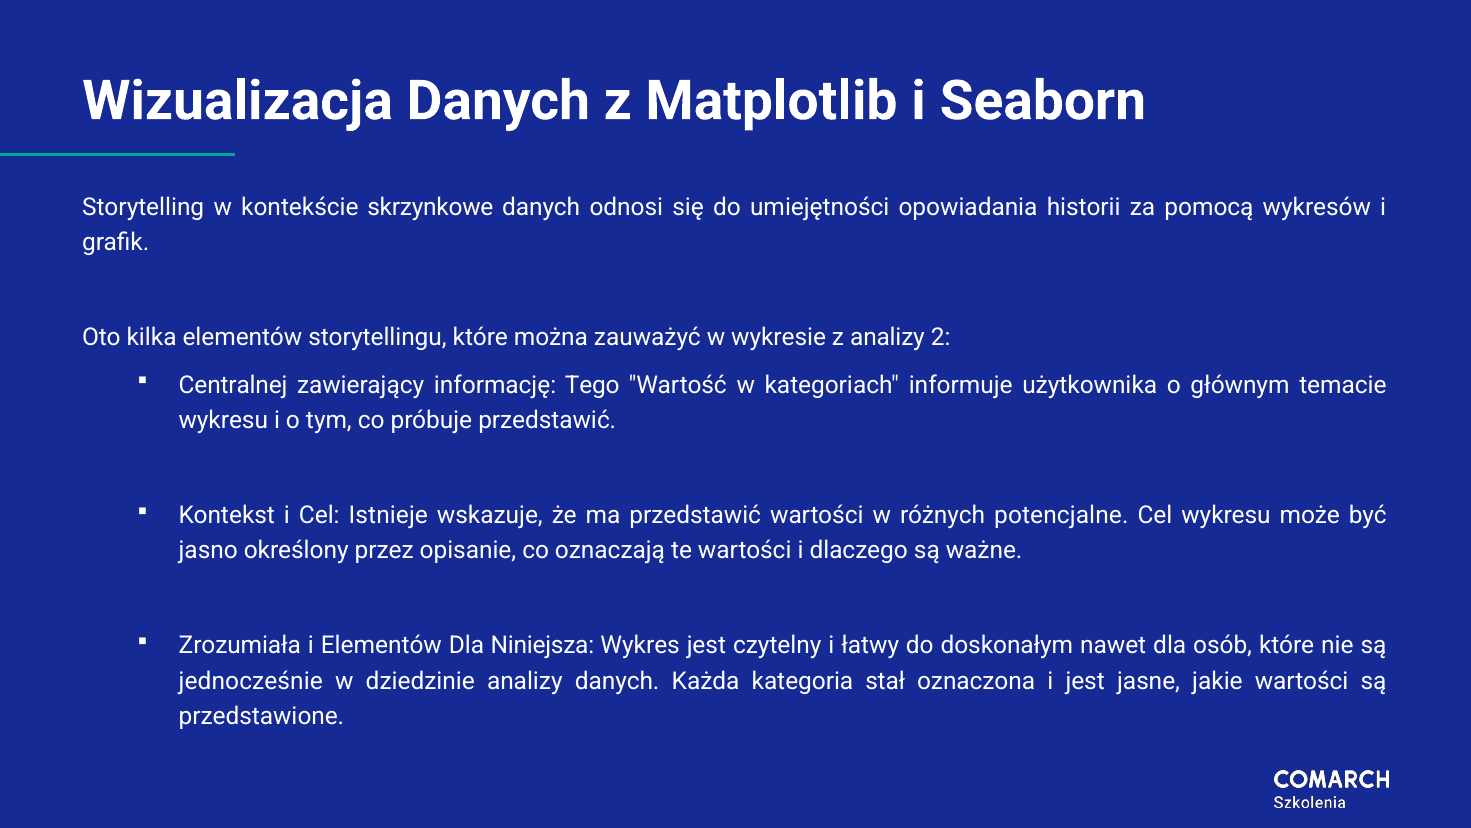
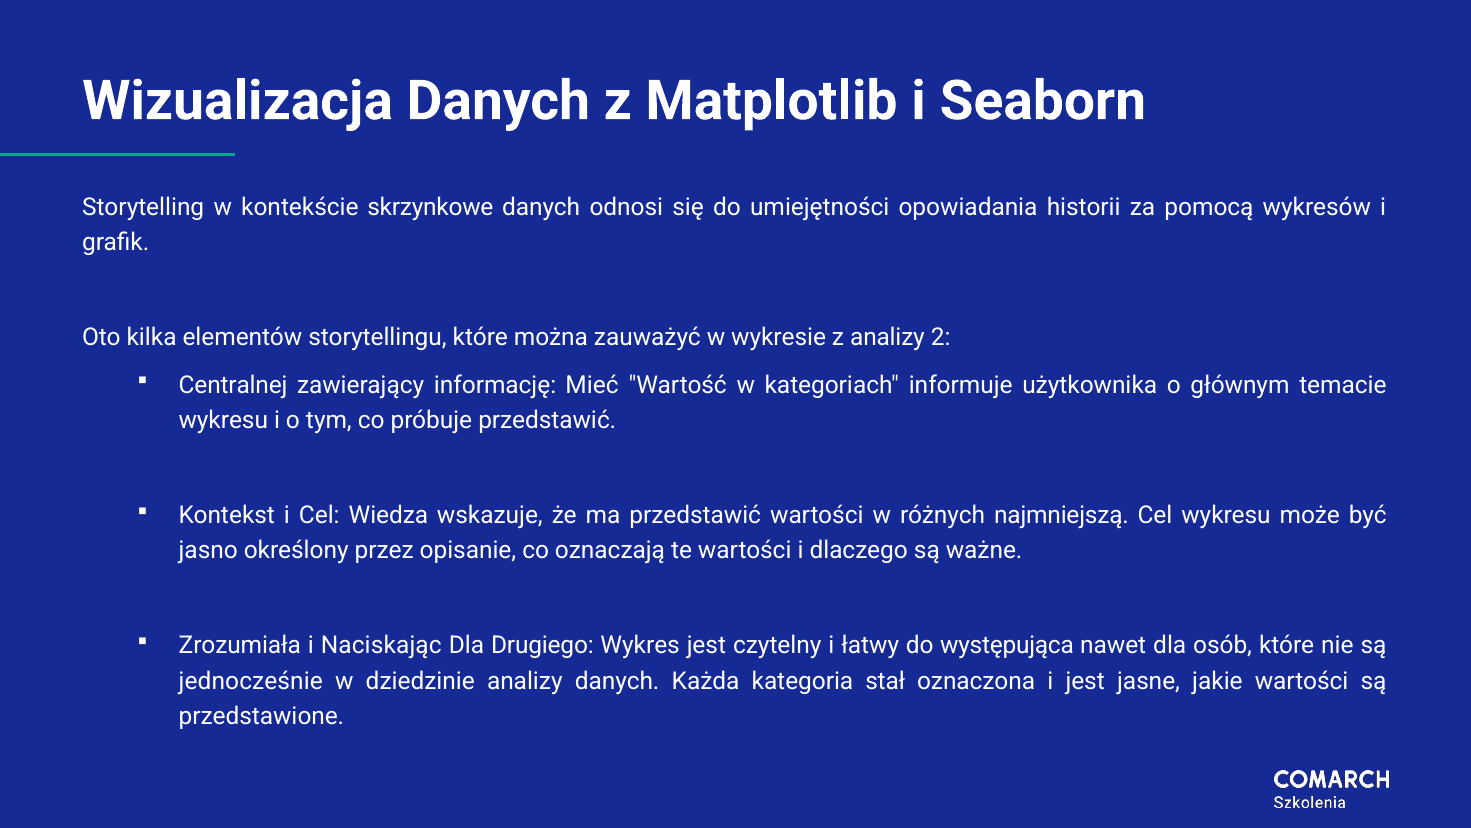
Tego: Tego -> Mieć (592, 385)
Istnieje: Istnieje -> Wiedza (388, 515)
potencjalne: potencjalne -> najmniejszą (1061, 515)
i Elementów: Elementów -> Naciskając (381, 645)
Niniejsza: Niniejsza -> Drugiego (542, 645)
doskonałym: doskonałym -> występująca (1007, 645)
